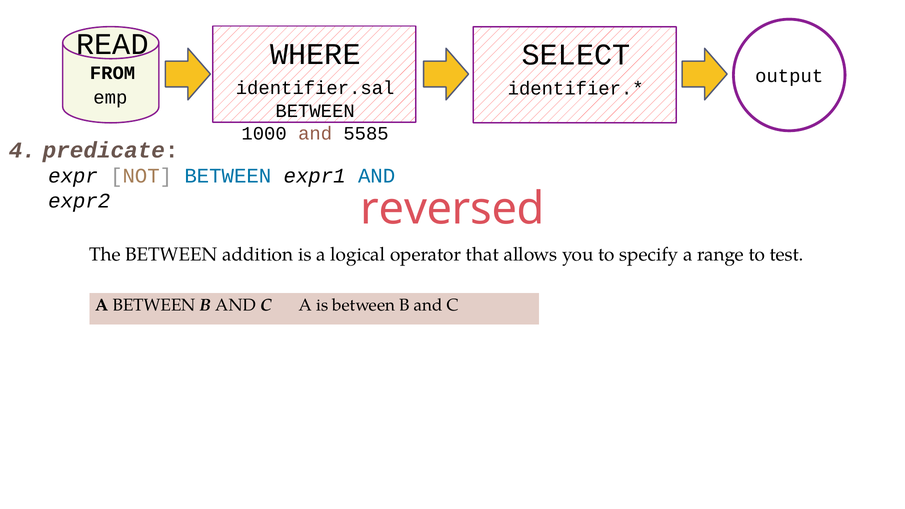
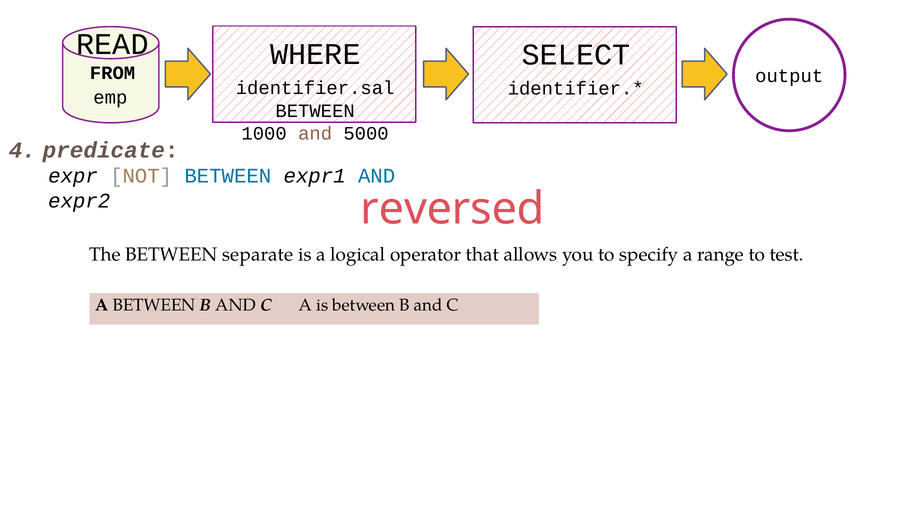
5585: 5585 -> 5000 (366, 133)
addition: addition -> separate (258, 254)
